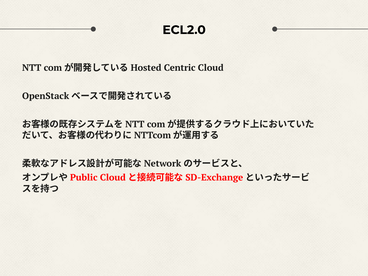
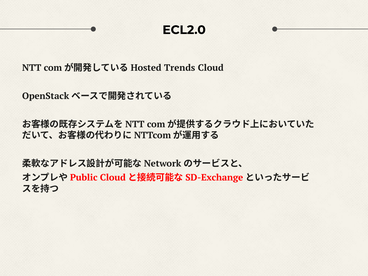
Centric: Centric -> Trends (180, 68)
